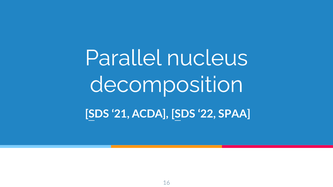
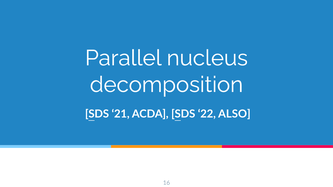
SPAA: SPAA -> ALSO (234, 114)
